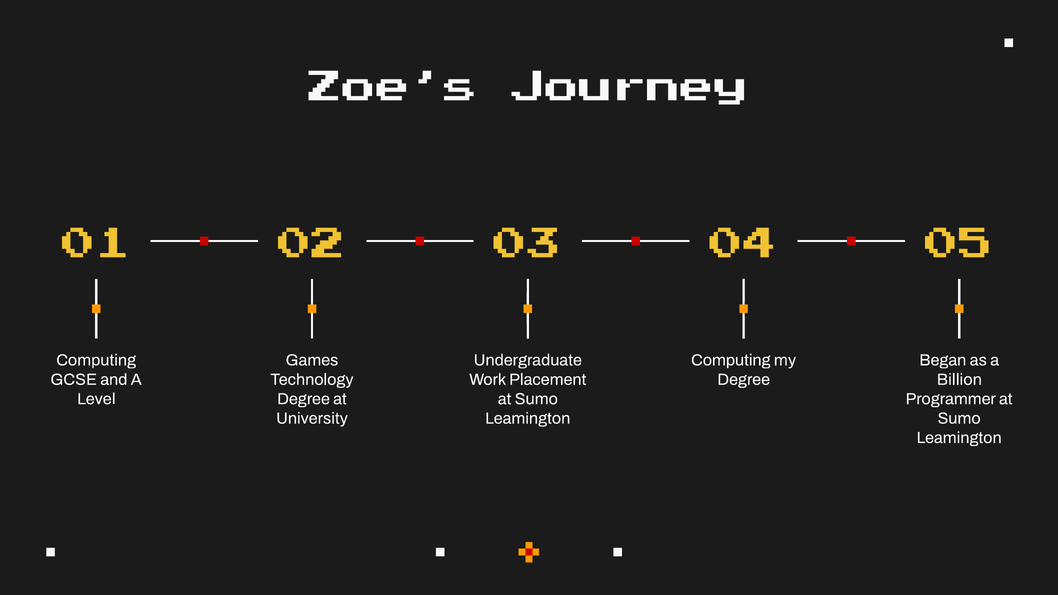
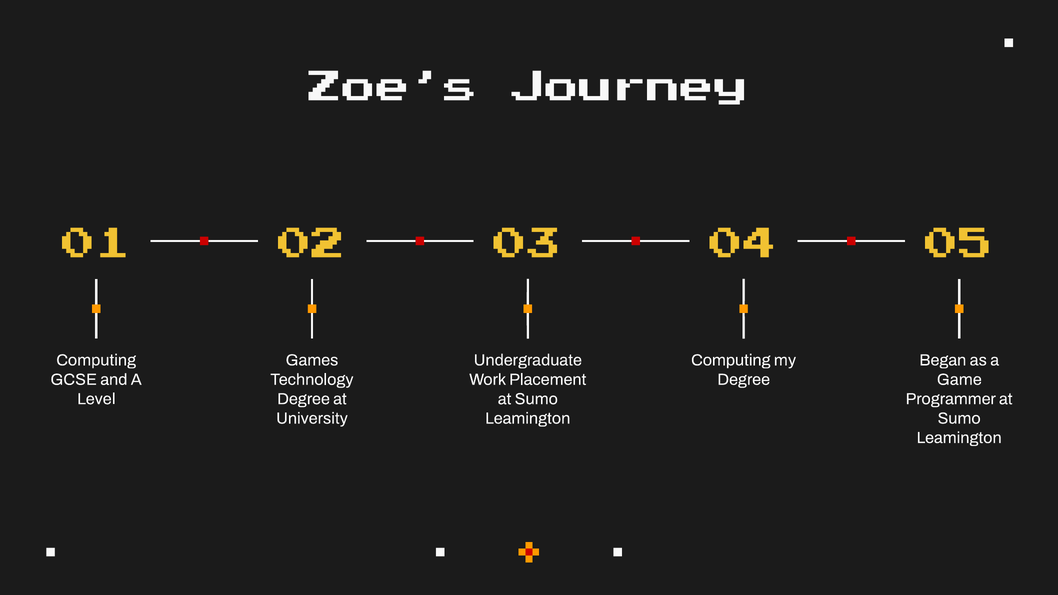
Billion: Billion -> Game (959, 380)
